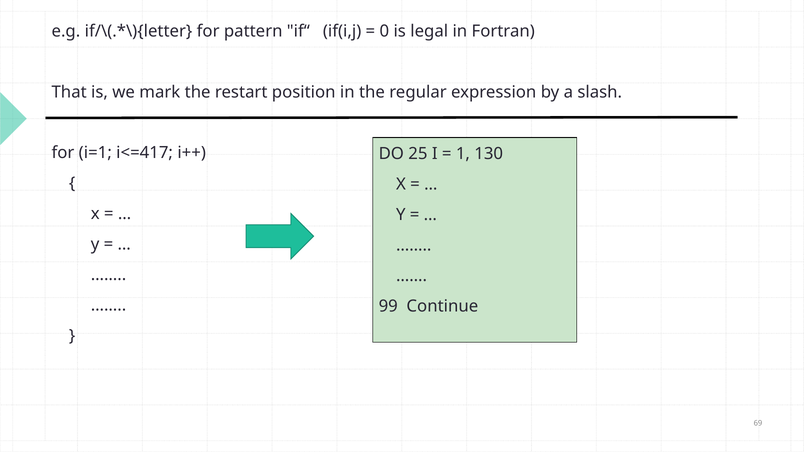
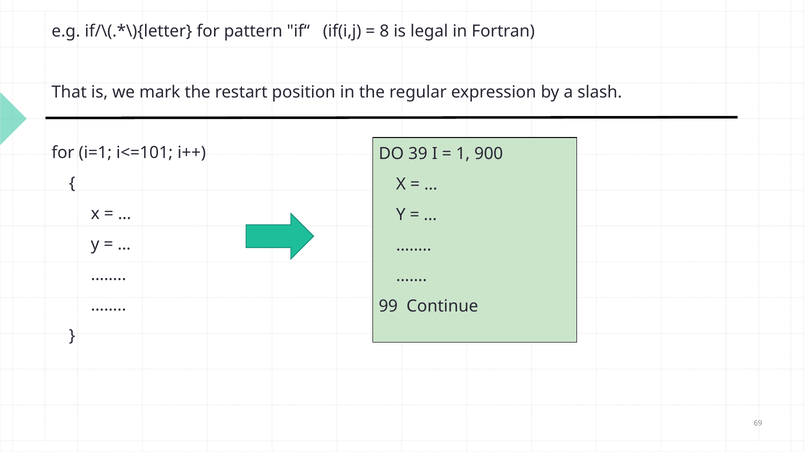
0: 0 -> 8 (384, 31)
i<=417: i<=417 -> i<=101 (145, 153)
25: 25 -> 39 (418, 154)
130: 130 -> 900 (489, 154)
